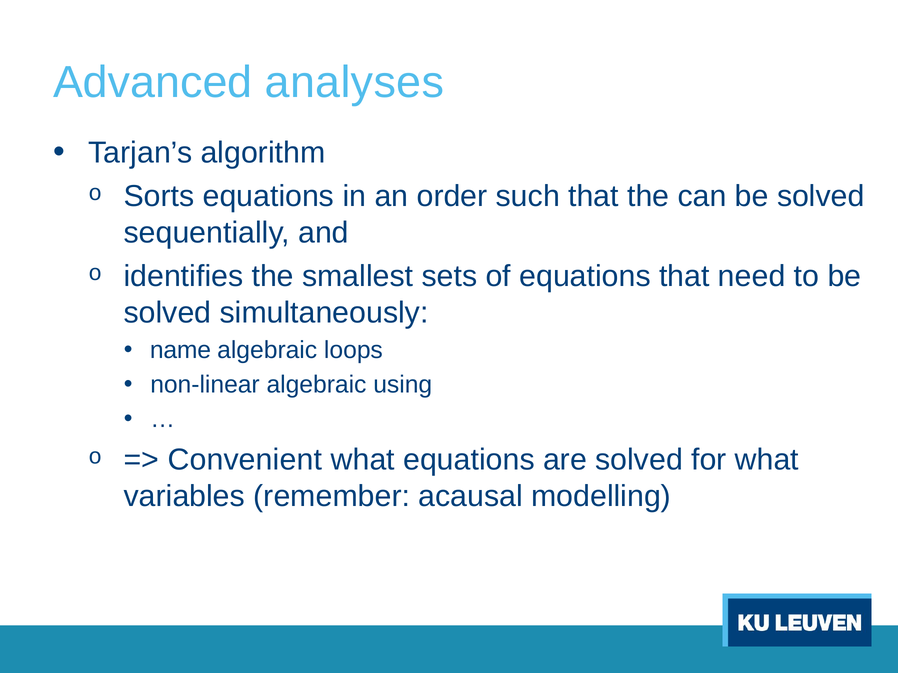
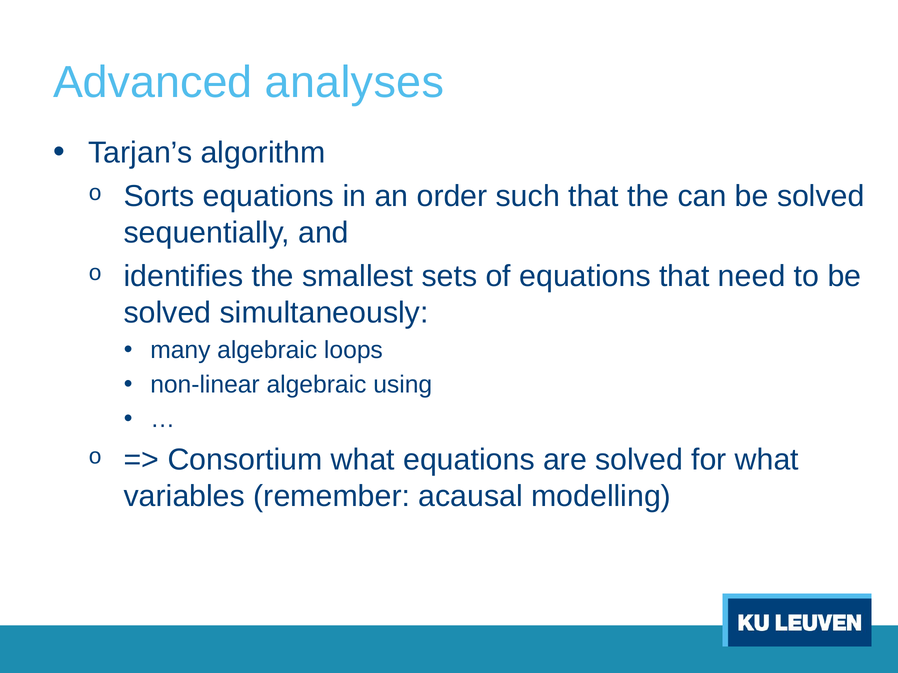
name: name -> many (180, 351)
Convenient: Convenient -> Consortium (245, 460)
